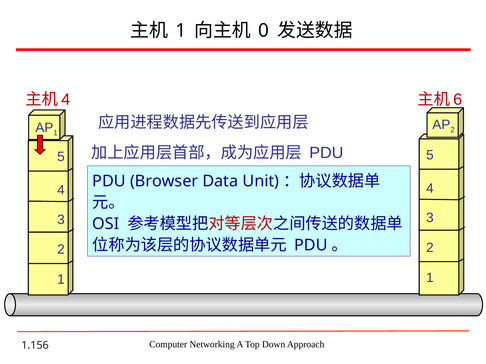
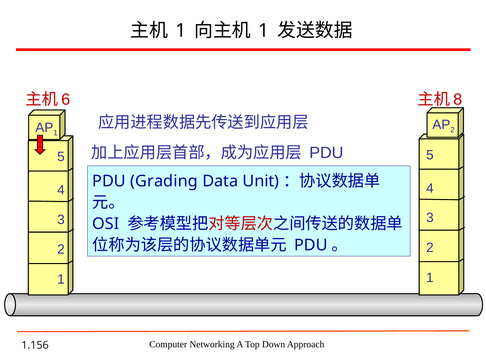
0: 0 -> 1 (264, 30)
4: 4 -> 6 (66, 100)
6: 6 -> 8 (458, 100)
Browser: Browser -> Grading (164, 181)
